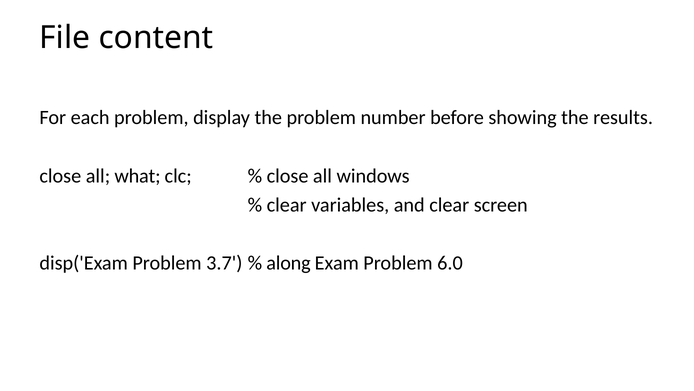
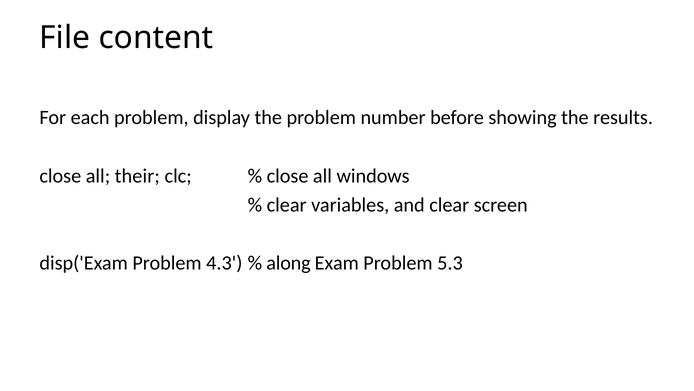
what: what -> their (137, 176)
3.7: 3.7 -> 4.3 (224, 263)
6.0: 6.0 -> 5.3 (450, 263)
